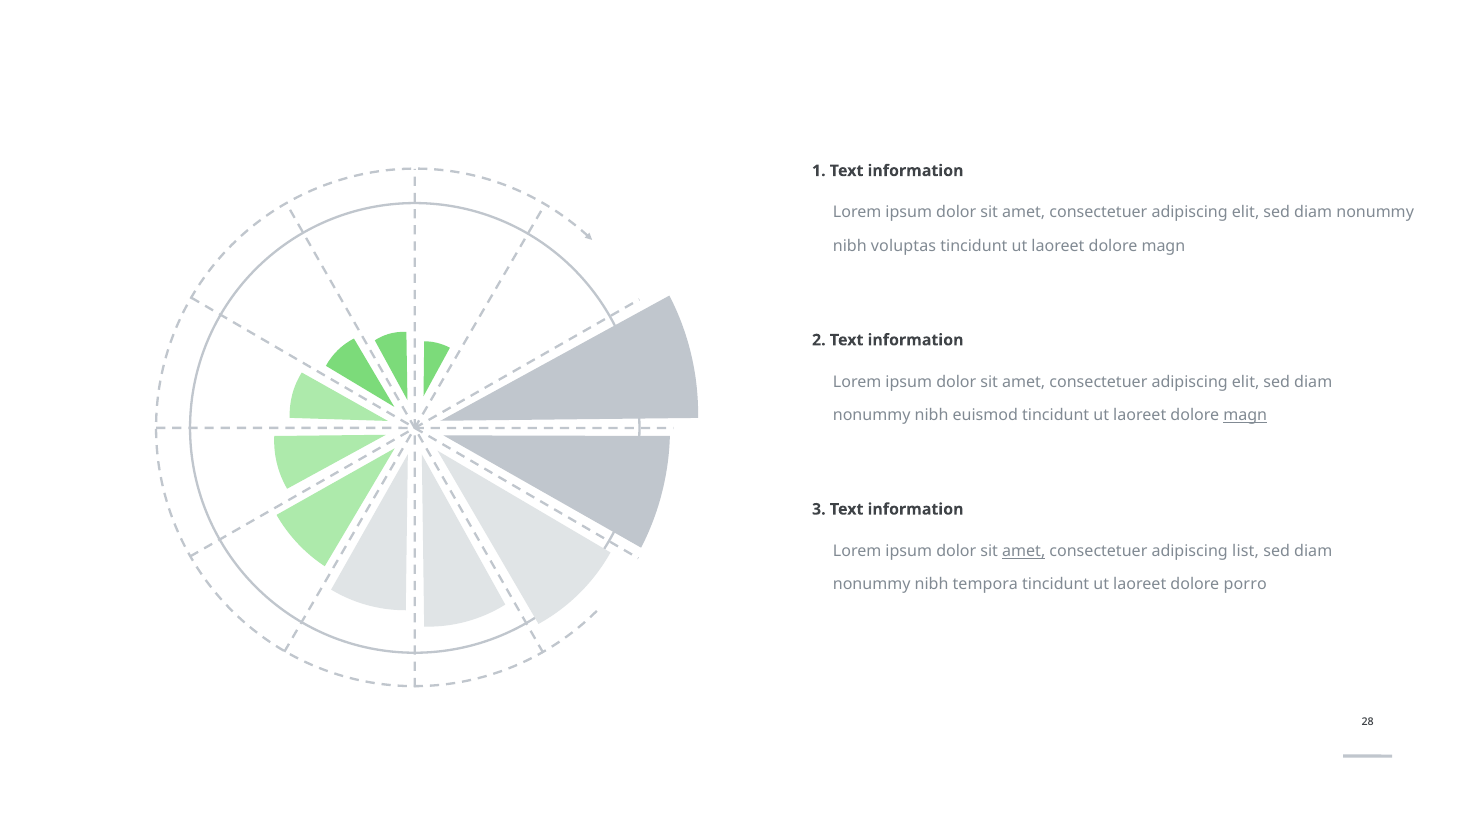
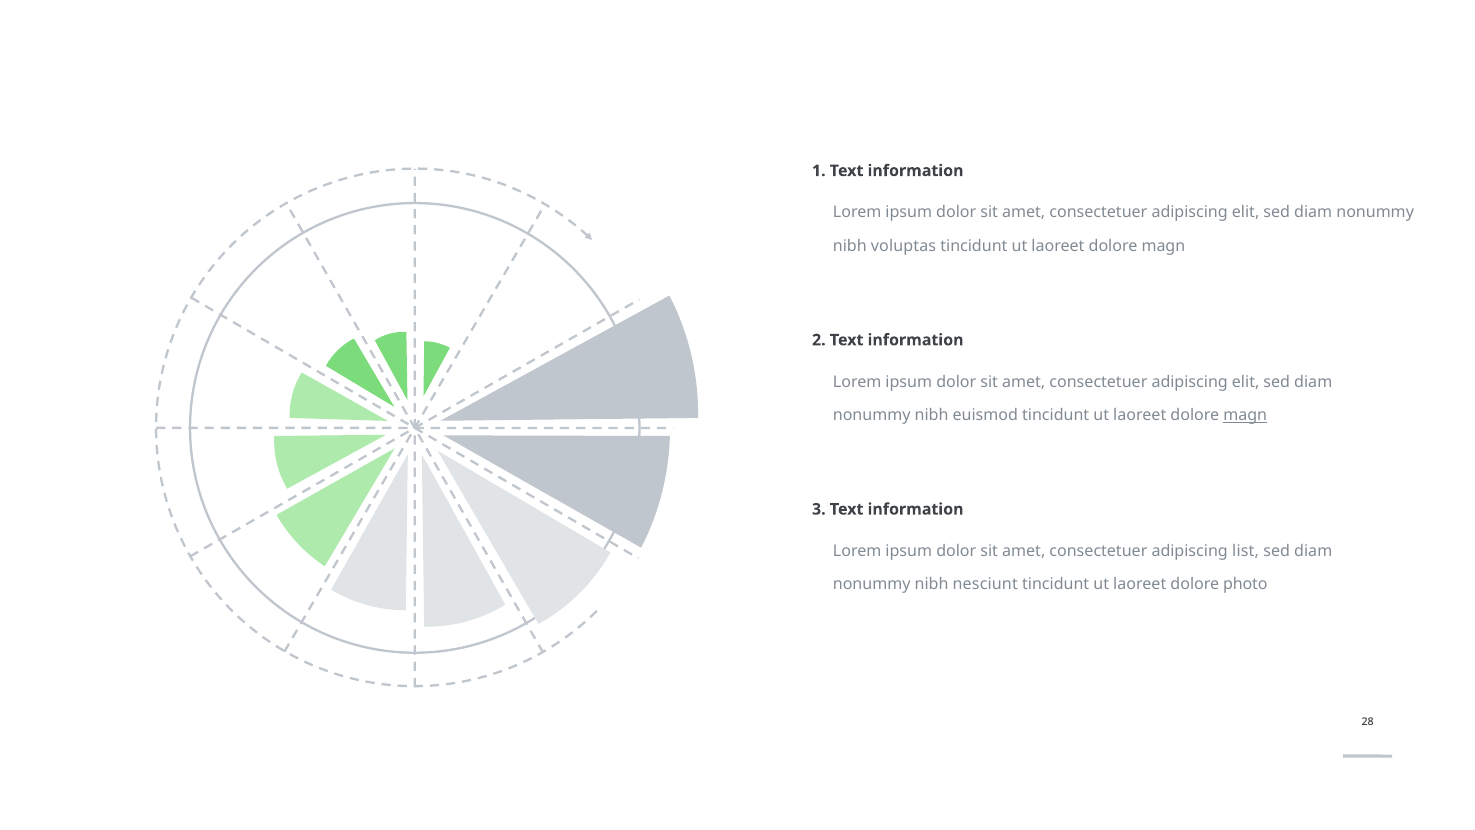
amet underline: present -> none (1024, 551)
tempora: tempora -> nesciunt (985, 584)
porro: porro -> photo (1245, 584)
